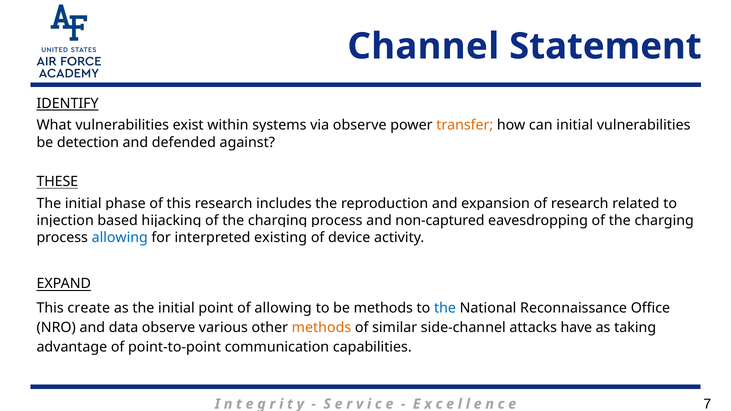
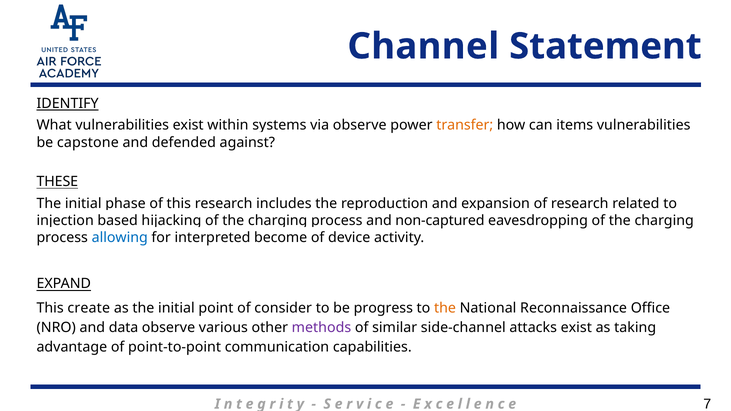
can initial: initial -> items (575, 125)
detection: detection -> capstone (88, 142)
existing: existing -> become (281, 238)
of allowing: allowing -> consider (283, 308)
be methods: methods -> progress (383, 308)
the colour: blue -> orange (445, 308)
methods colour: orange -> purple (321, 328)
attacks have: have -> exist (576, 328)
